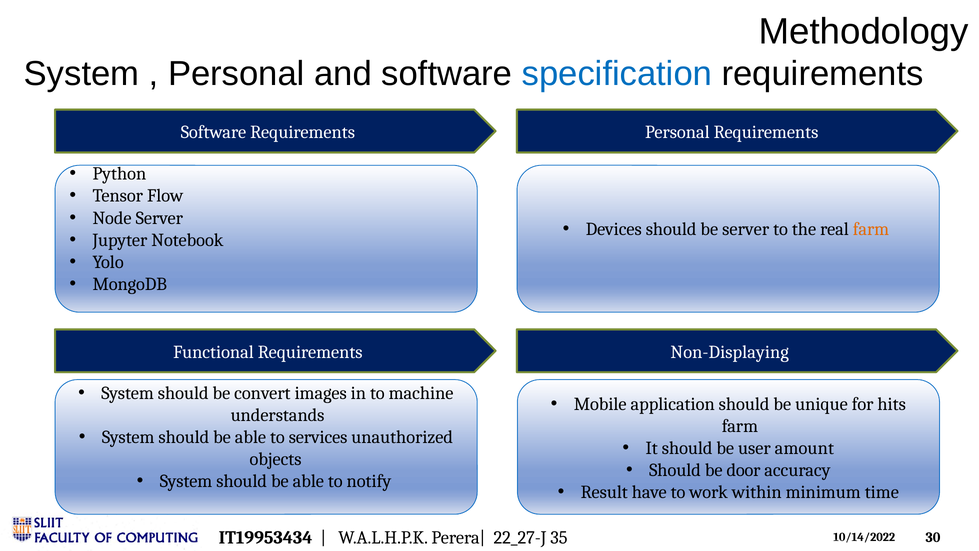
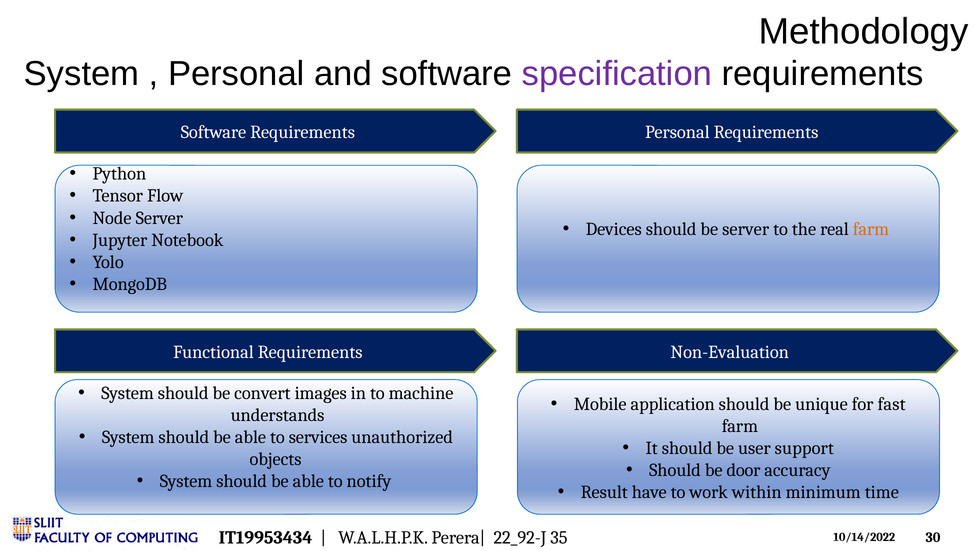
specification colour: blue -> purple (617, 74)
Non-Displaying: Non-Displaying -> Non-Evaluation (730, 352)
hits: hits -> fast (892, 404)
amount: amount -> support (804, 448)
22_27-J: 22_27-J -> 22_92-J (520, 537)
